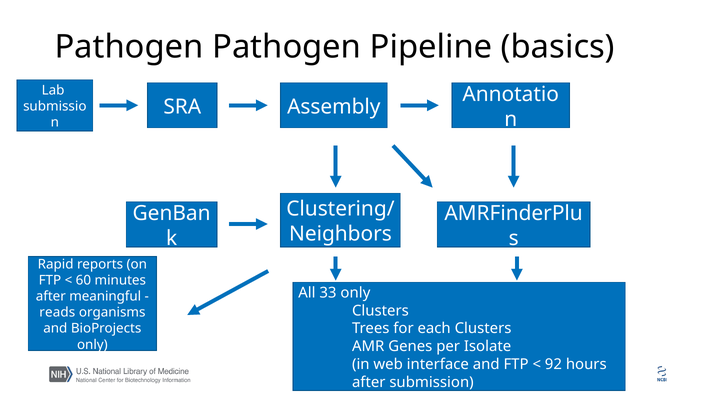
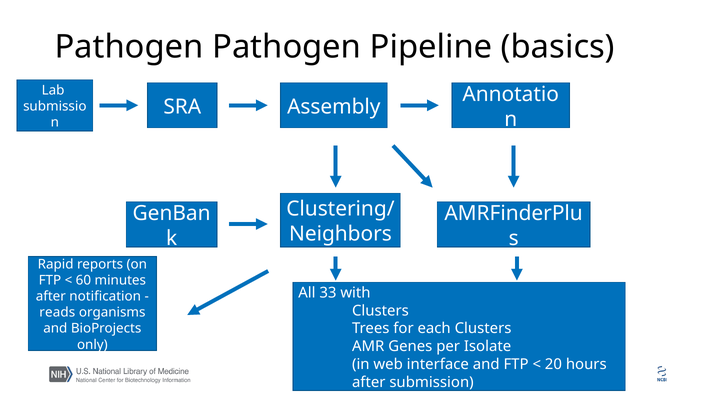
33 only: only -> with (355, 293)
meaningful: meaningful -> notification (105, 297)
92: 92 -> 20 (553, 365)
